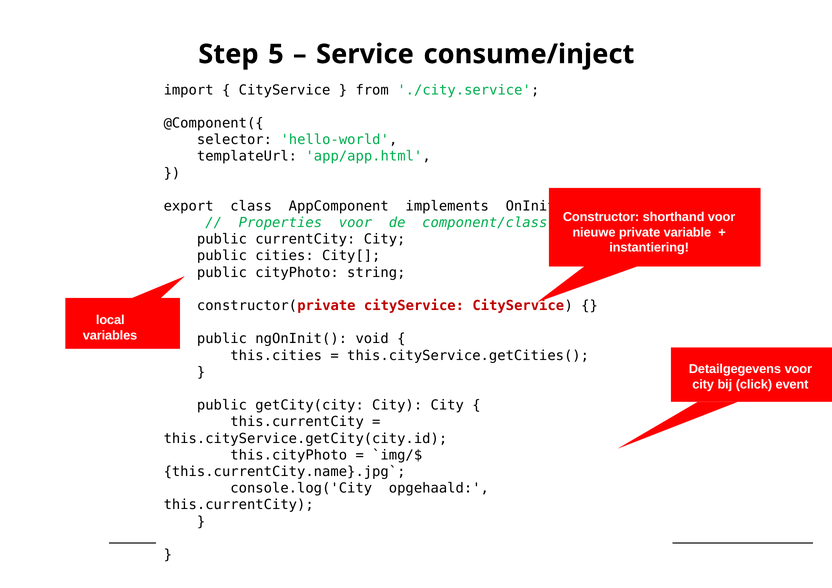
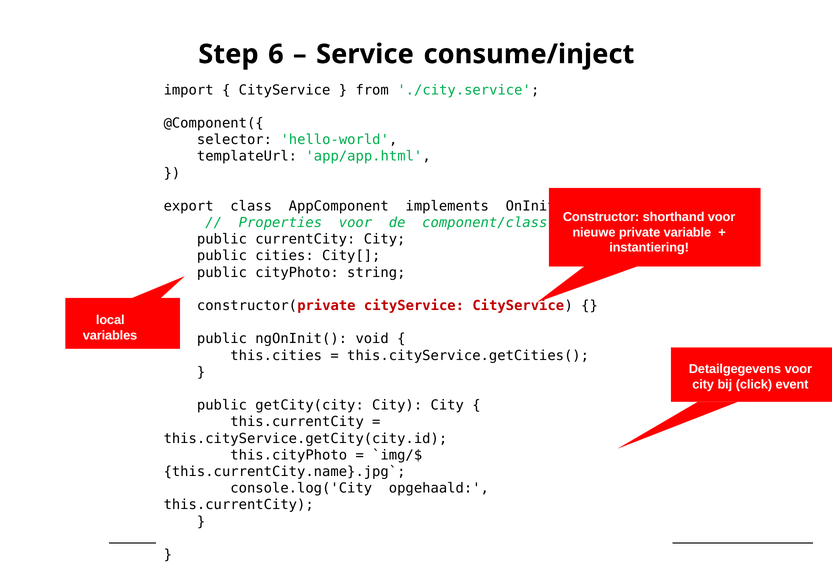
5: 5 -> 6 (276, 54)
